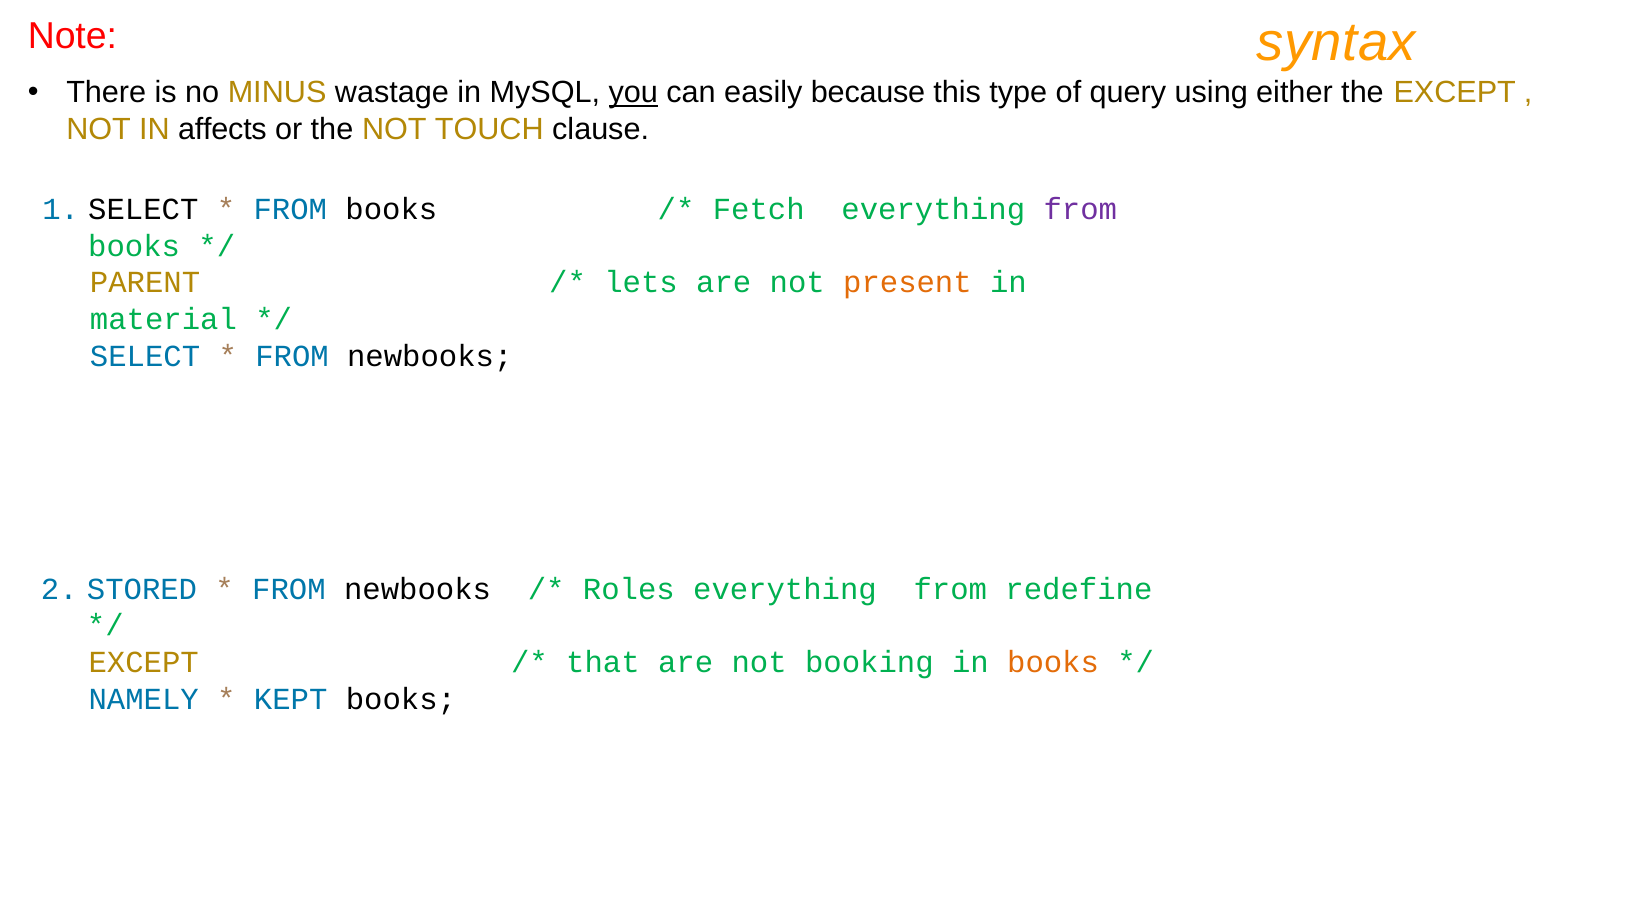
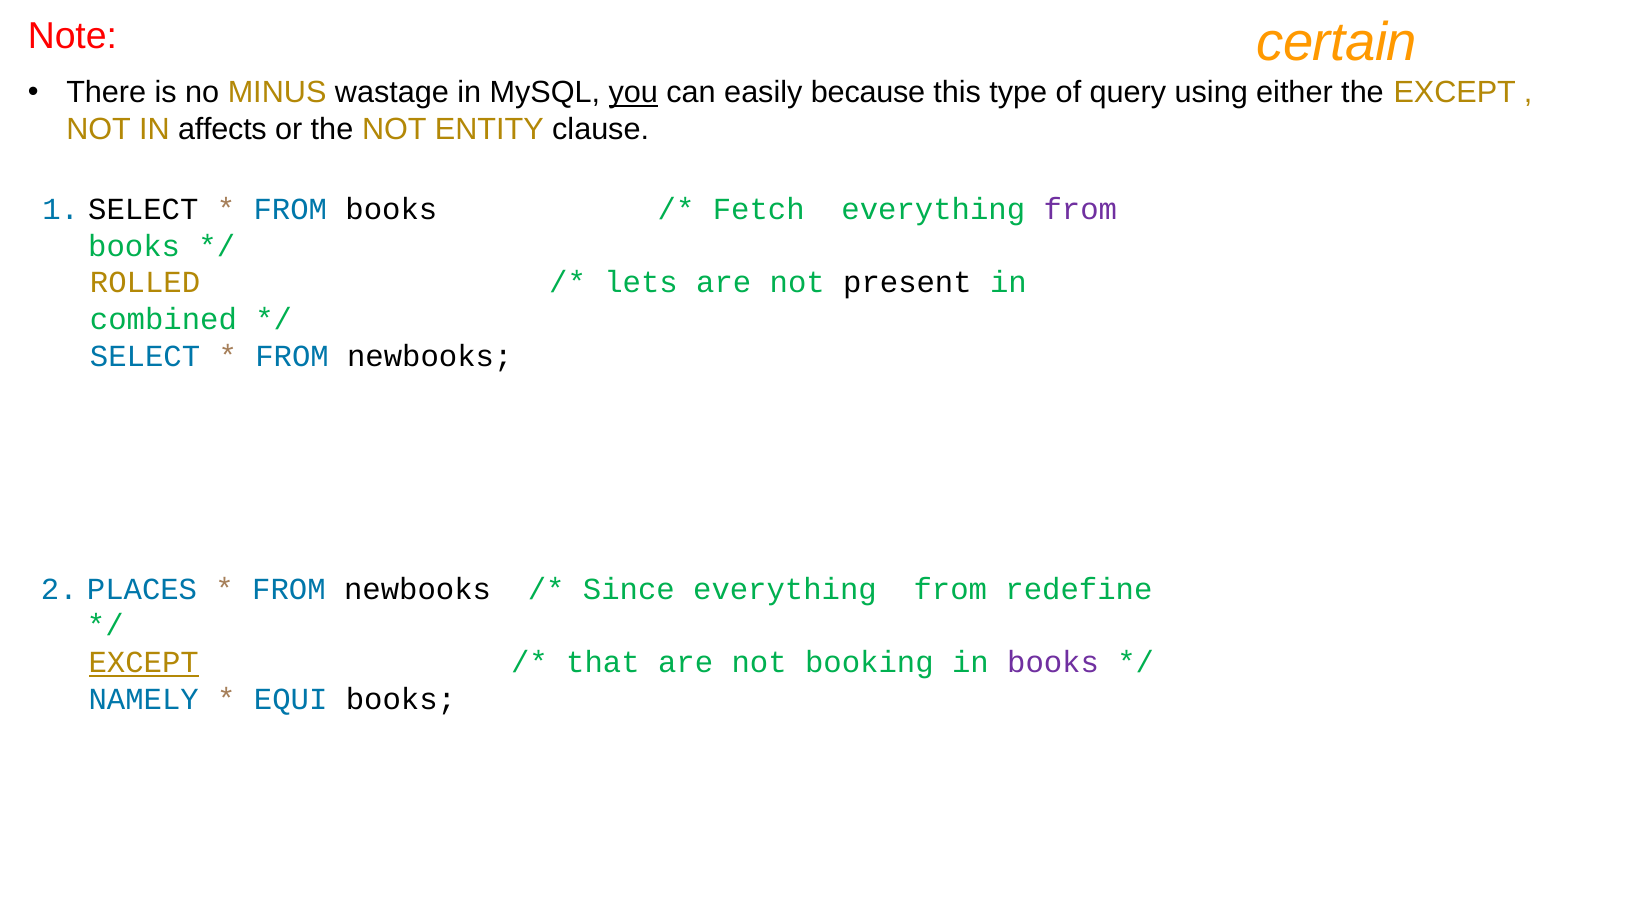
syntax: syntax -> certain (1337, 43)
TOUCH: TOUCH -> ENTITY (489, 129)
PARENT: PARENT -> ROLLED (145, 283)
present colour: orange -> black (907, 283)
material: material -> combined (163, 319)
STORED: STORED -> PLACES (142, 589)
Roles: Roles -> Since (629, 589)
EXCEPT underline: none -> present (144, 662)
books colour: orange -> purple (1053, 662)
KEPT: KEPT -> EQUI (291, 699)
